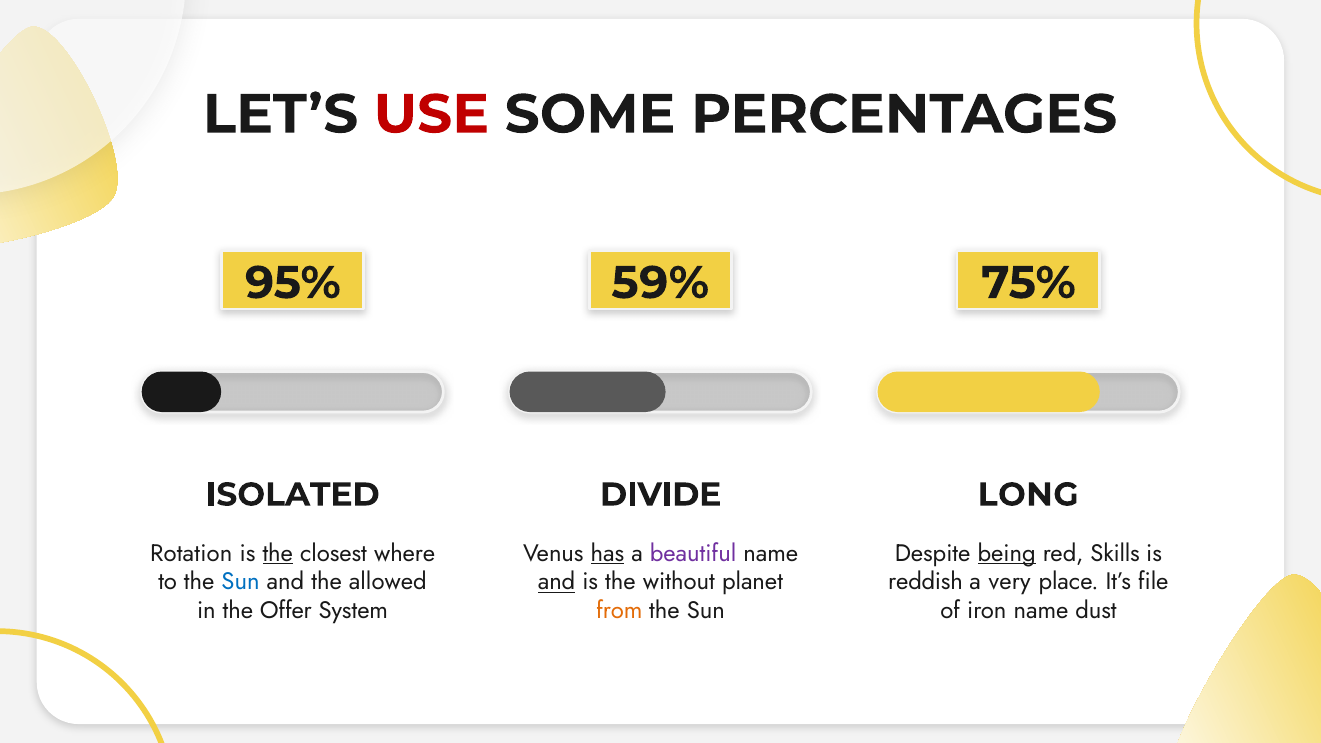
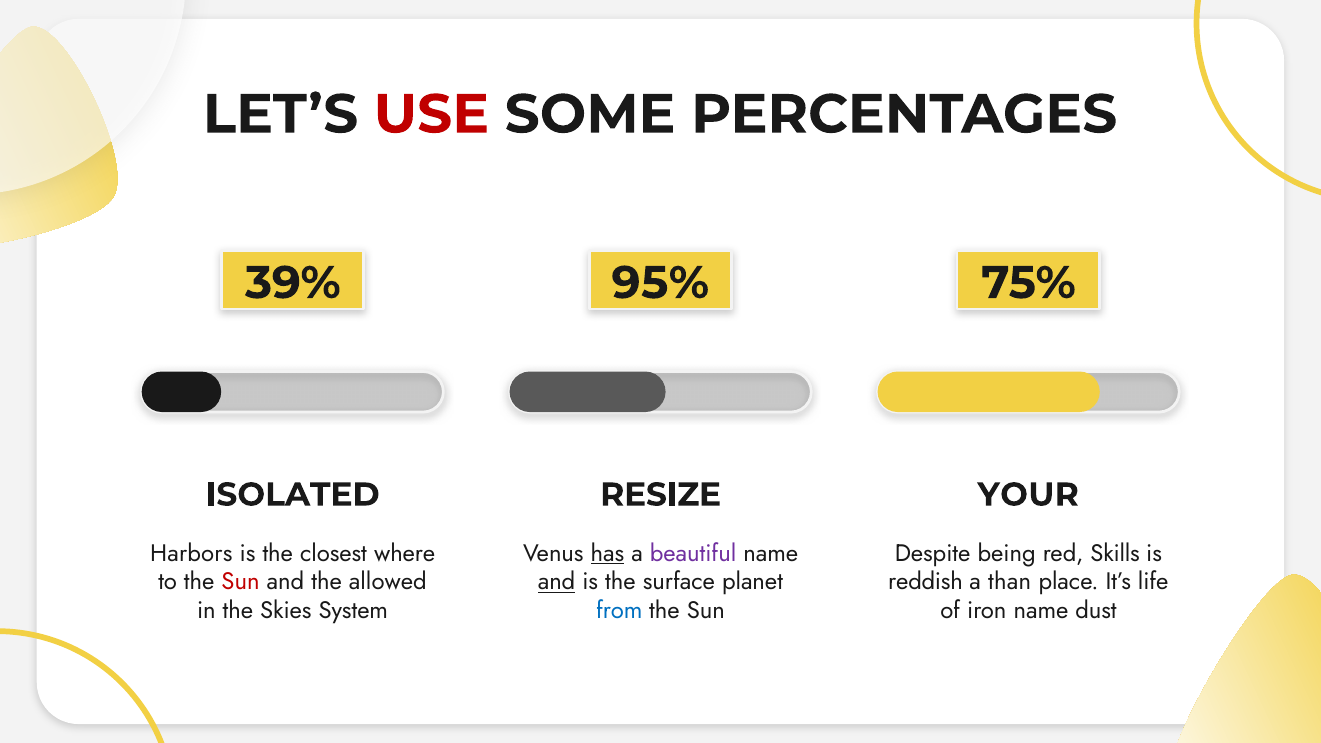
95%: 95% -> 39% (293, 283)
59%: 59% -> 95% (660, 283)
DIVIDE: DIVIDE -> RESIZE (661, 495)
LONG: LONG -> YOUR (1028, 495)
Rotation: Rotation -> Harbors (191, 553)
the underline: present -> none (278, 553)
being underline: present -> none (1007, 553)
Sun colour: blue -> red (240, 582)
without: without -> surface (679, 582)
very: very -> than (1010, 582)
file: file -> life (1153, 582)
Offer: Offer -> Skies (286, 611)
from colour: orange -> blue (619, 611)
